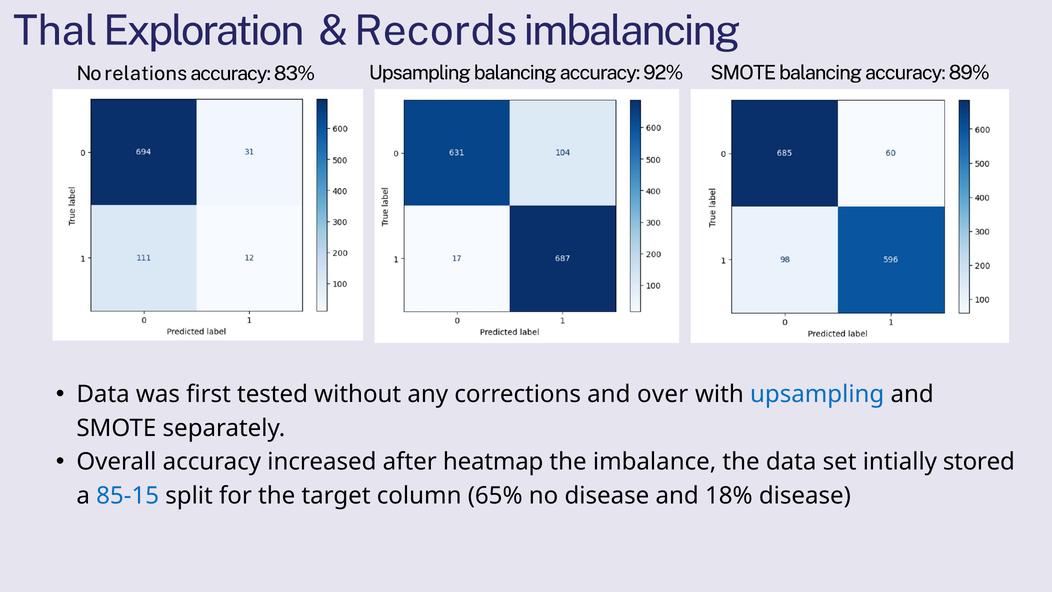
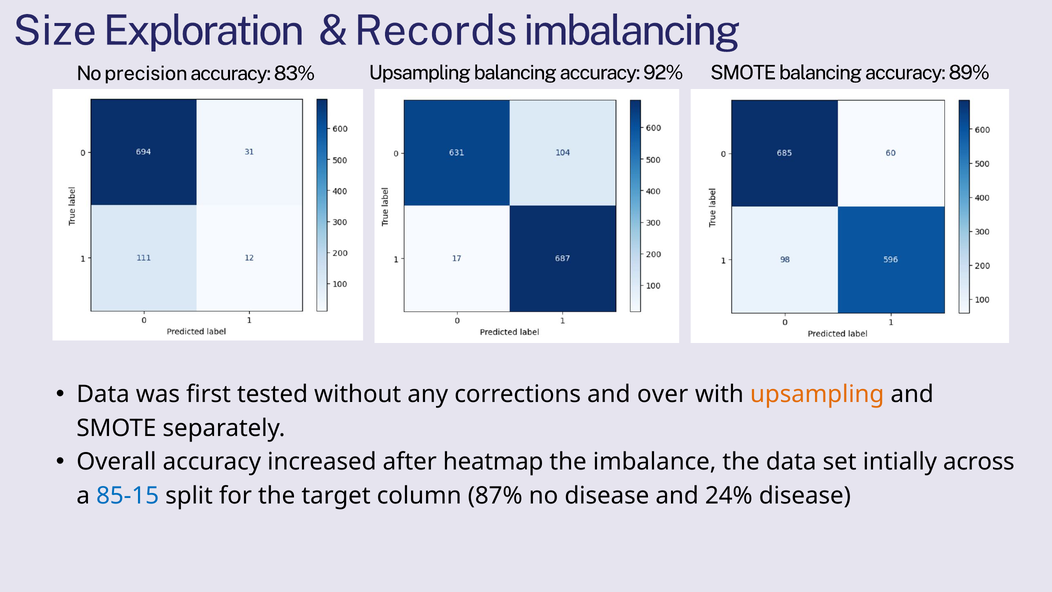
Thal: Thal -> Size (55, 31)
relations: relations -> precision (146, 73)
upsampling colour: blue -> orange (817, 394)
stored: stored -> across (979, 462)
65%: 65% -> 87% (495, 496)
18%: 18% -> 24% (729, 496)
